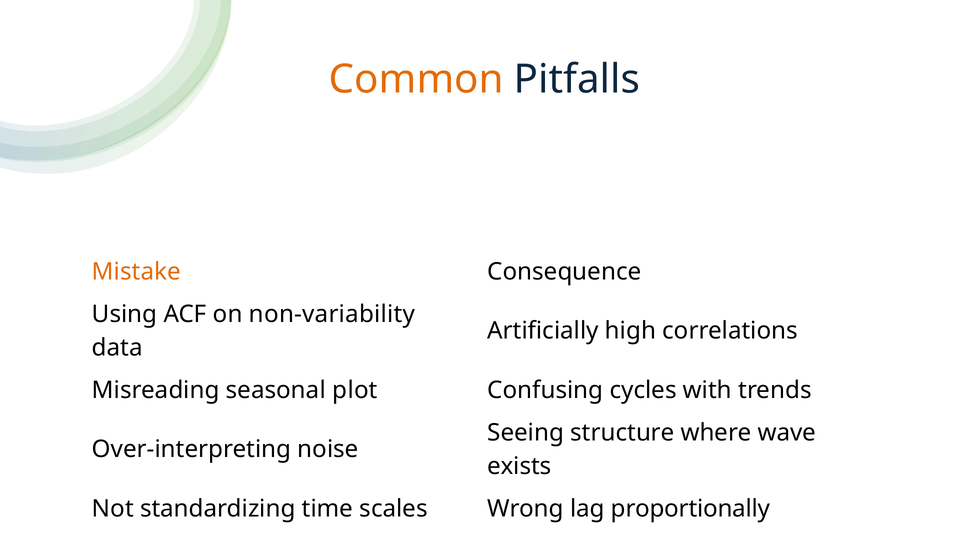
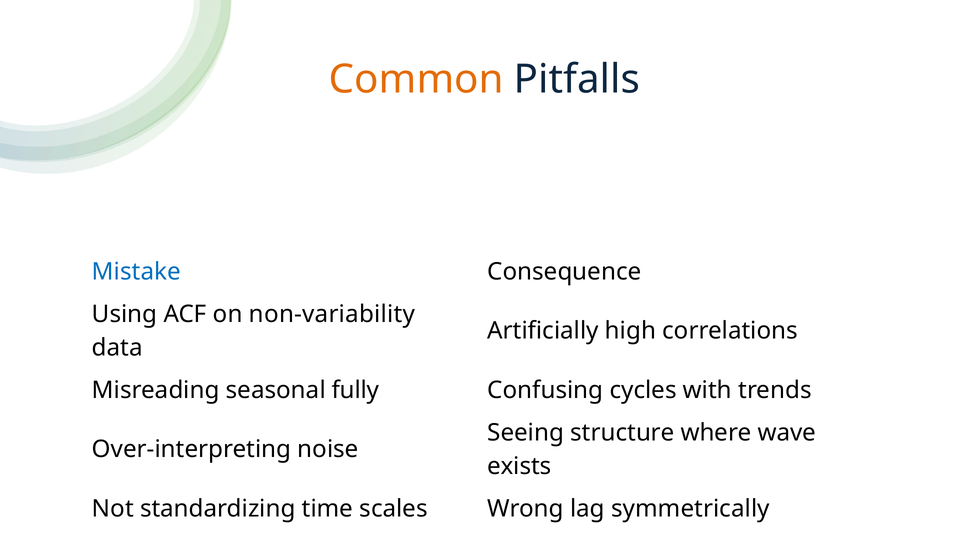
Mistake colour: orange -> blue (136, 272)
plot: plot -> fully (355, 390)
proportionally: proportionally -> symmetrically (690, 509)
